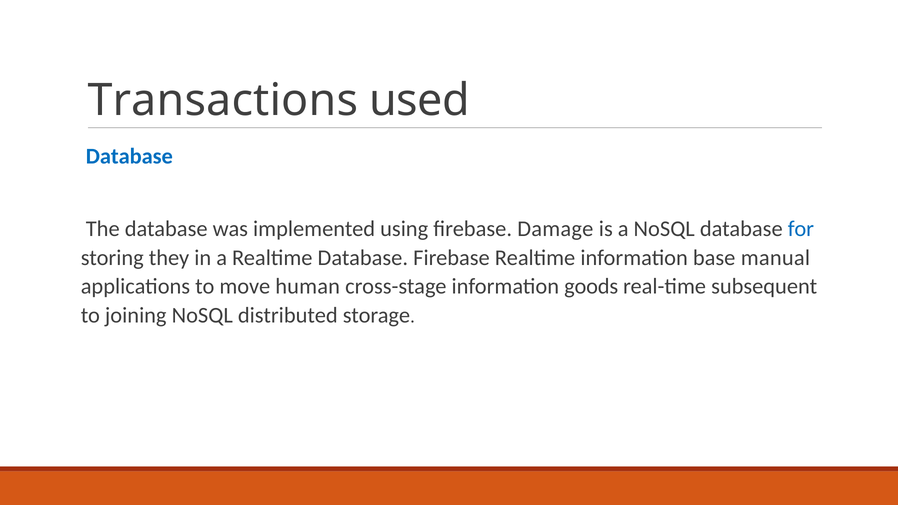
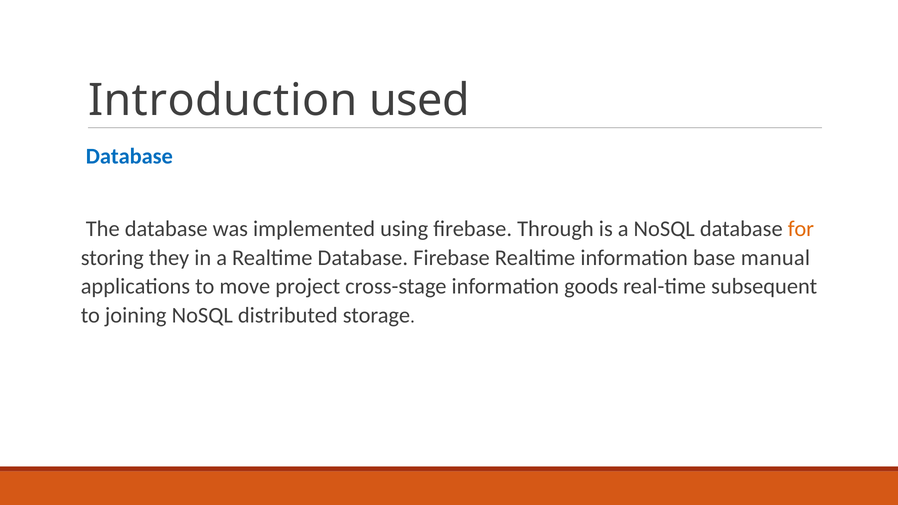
Transactions: Transactions -> Introduction (223, 101)
Damage: Damage -> Through (555, 229)
for colour: blue -> orange (801, 229)
human: human -> project (308, 286)
